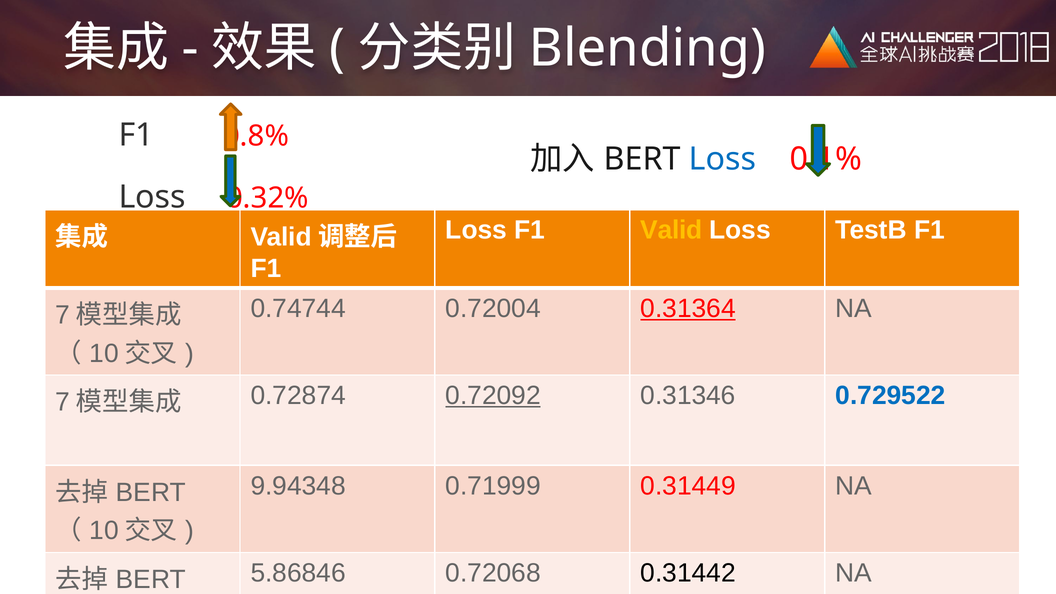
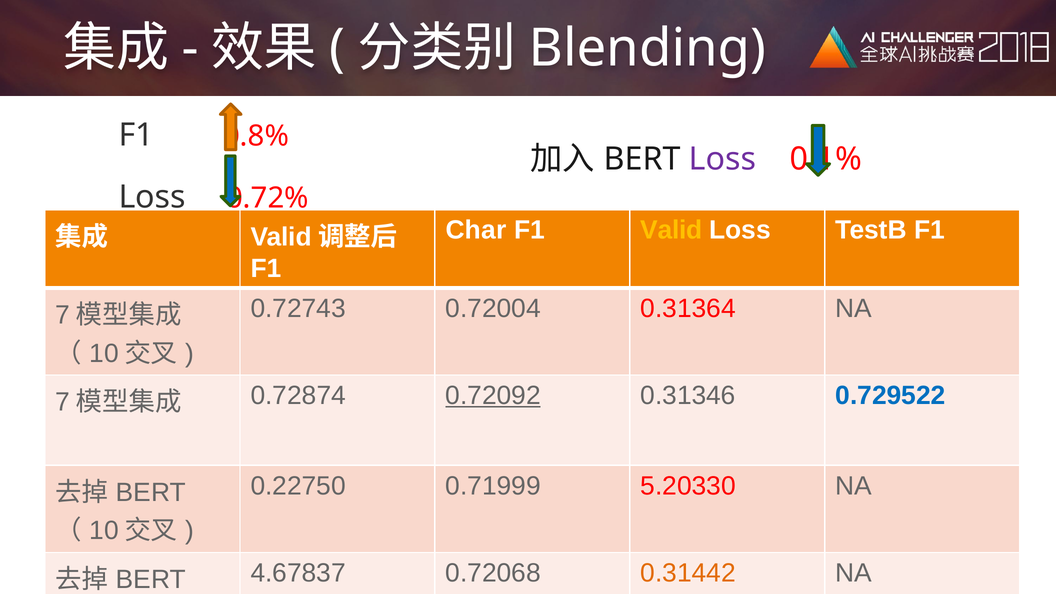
Loss colour: blue -> purple (723, 159)
0.32%: 0.32% -> 0.72% (267, 198)
Loss: Loss -> Char (476, 230)
0.74744: 0.74744 -> 0.72743 (298, 309)
0.31364 underline: present -> none (688, 309)
9.94348: 9.94348 -> 0.22750 (298, 486)
0.31449: 0.31449 -> 5.20330 (688, 486)
5.86846: 5.86846 -> 4.67837 (298, 573)
0.31442 colour: black -> orange (688, 573)
